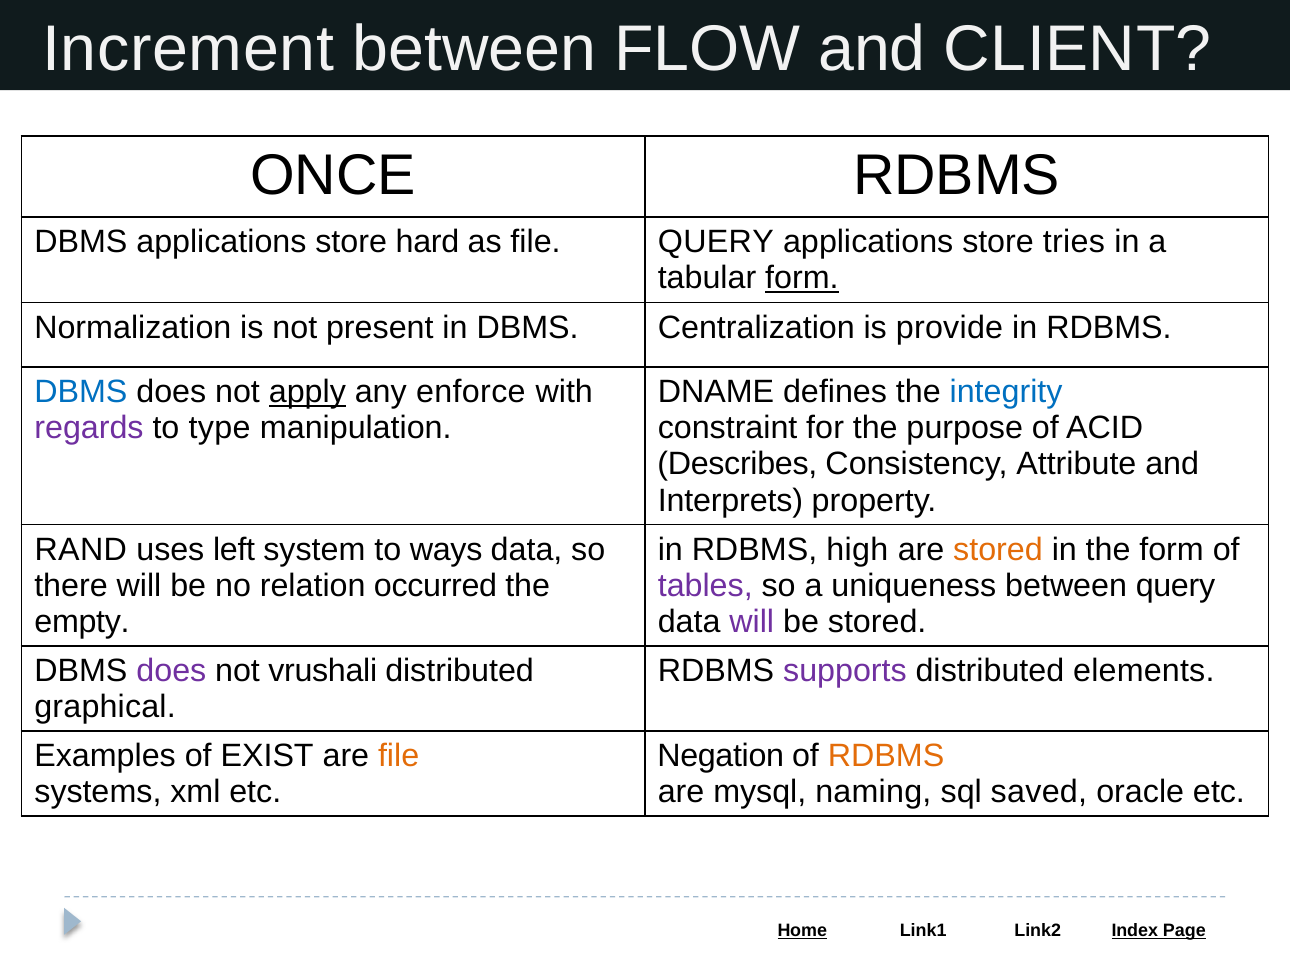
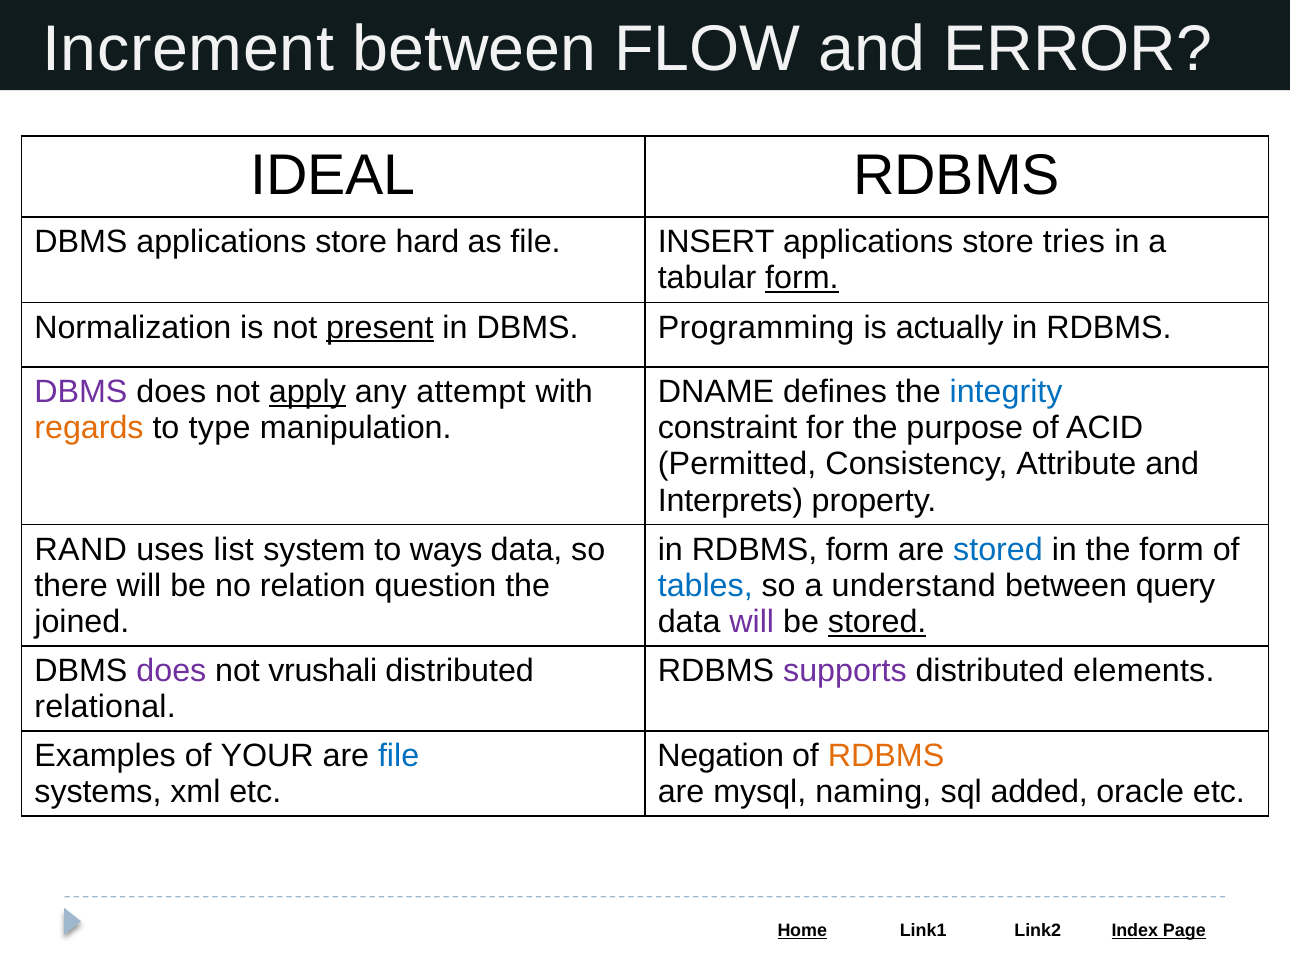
CLIENT: CLIENT -> ERROR (1078, 50)
ONCE: ONCE -> IDEAL (333, 175)
file QUERY: QUERY -> INSERT (716, 242)
present underline: none -> present (380, 327)
Centralization: Centralization -> Programming (756, 327)
provide: provide -> actually (950, 327)
DBMS colour: blue -> purple (81, 392)
enforce: enforce -> attempt (471, 392)
regards colour: purple -> orange (89, 428)
Describes: Describes -> Permitted (737, 464)
left: left -> list (234, 549)
RDBMS high: high -> form (858, 549)
stored colour: orange -> blue (998, 549)
occurred: occurred -> question (435, 585)
tables colour: purple -> blue (705, 585)
uniqueness: uniqueness -> understand (914, 585)
empty: empty -> joined (82, 621)
stored underline: none -> present (877, 621)
graphical: graphical -> relational (105, 707)
EXIST: EXIST -> YOUR (267, 756)
file colour: orange -> blue (399, 756)
saved: saved -> added (1039, 792)
